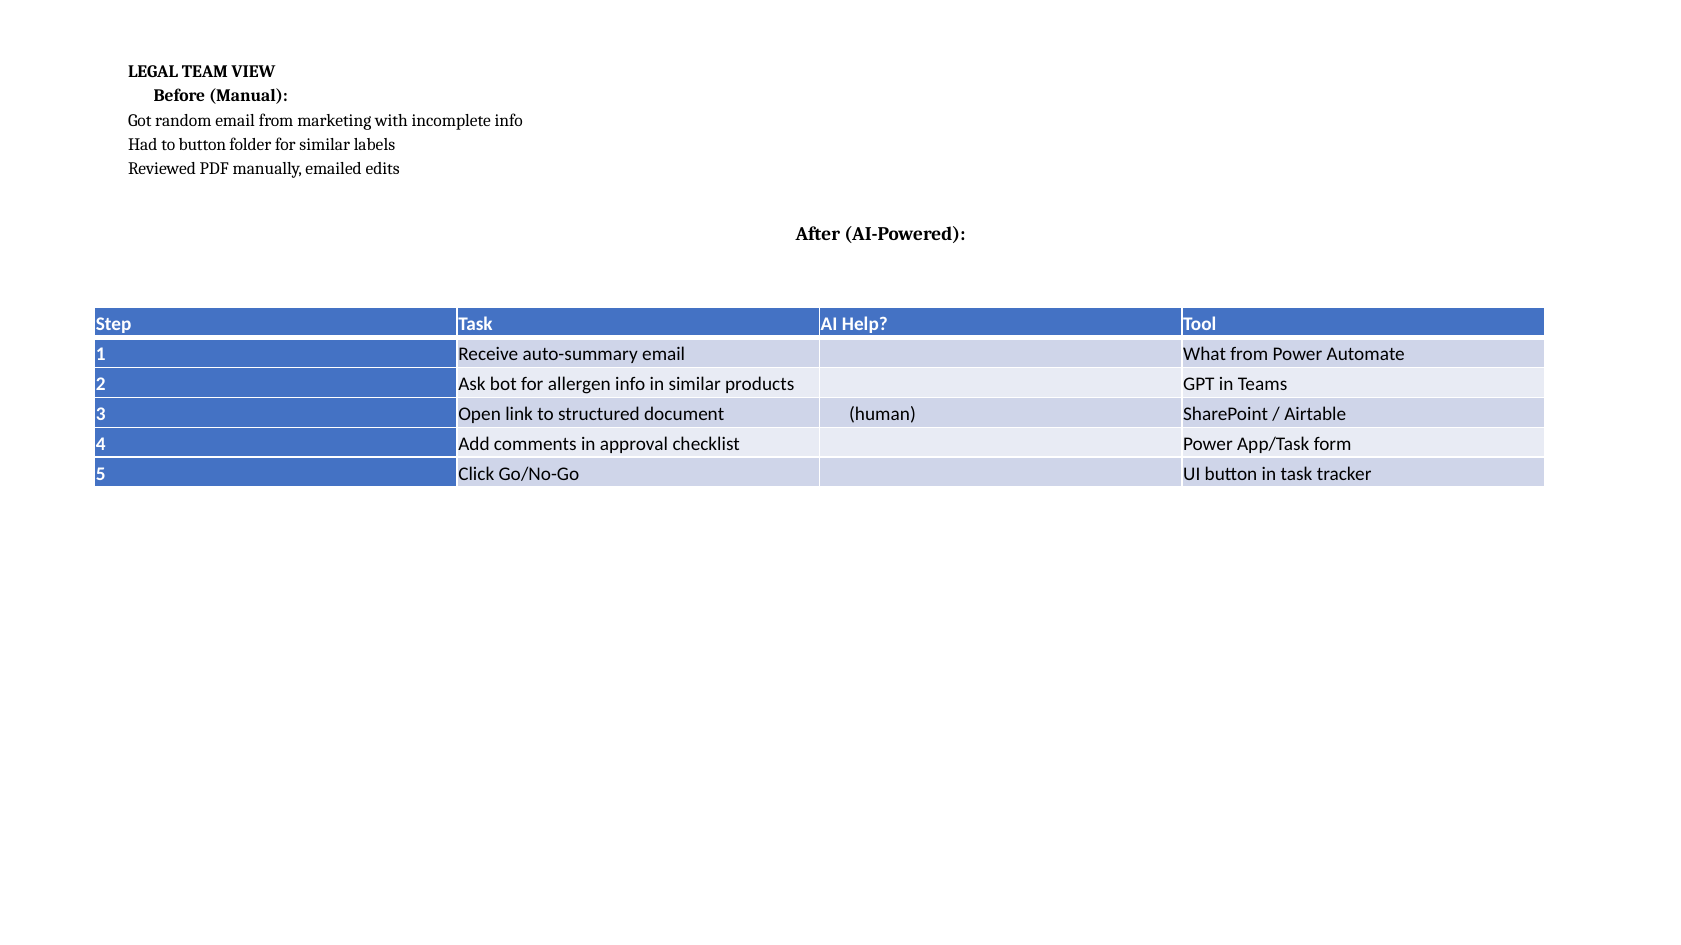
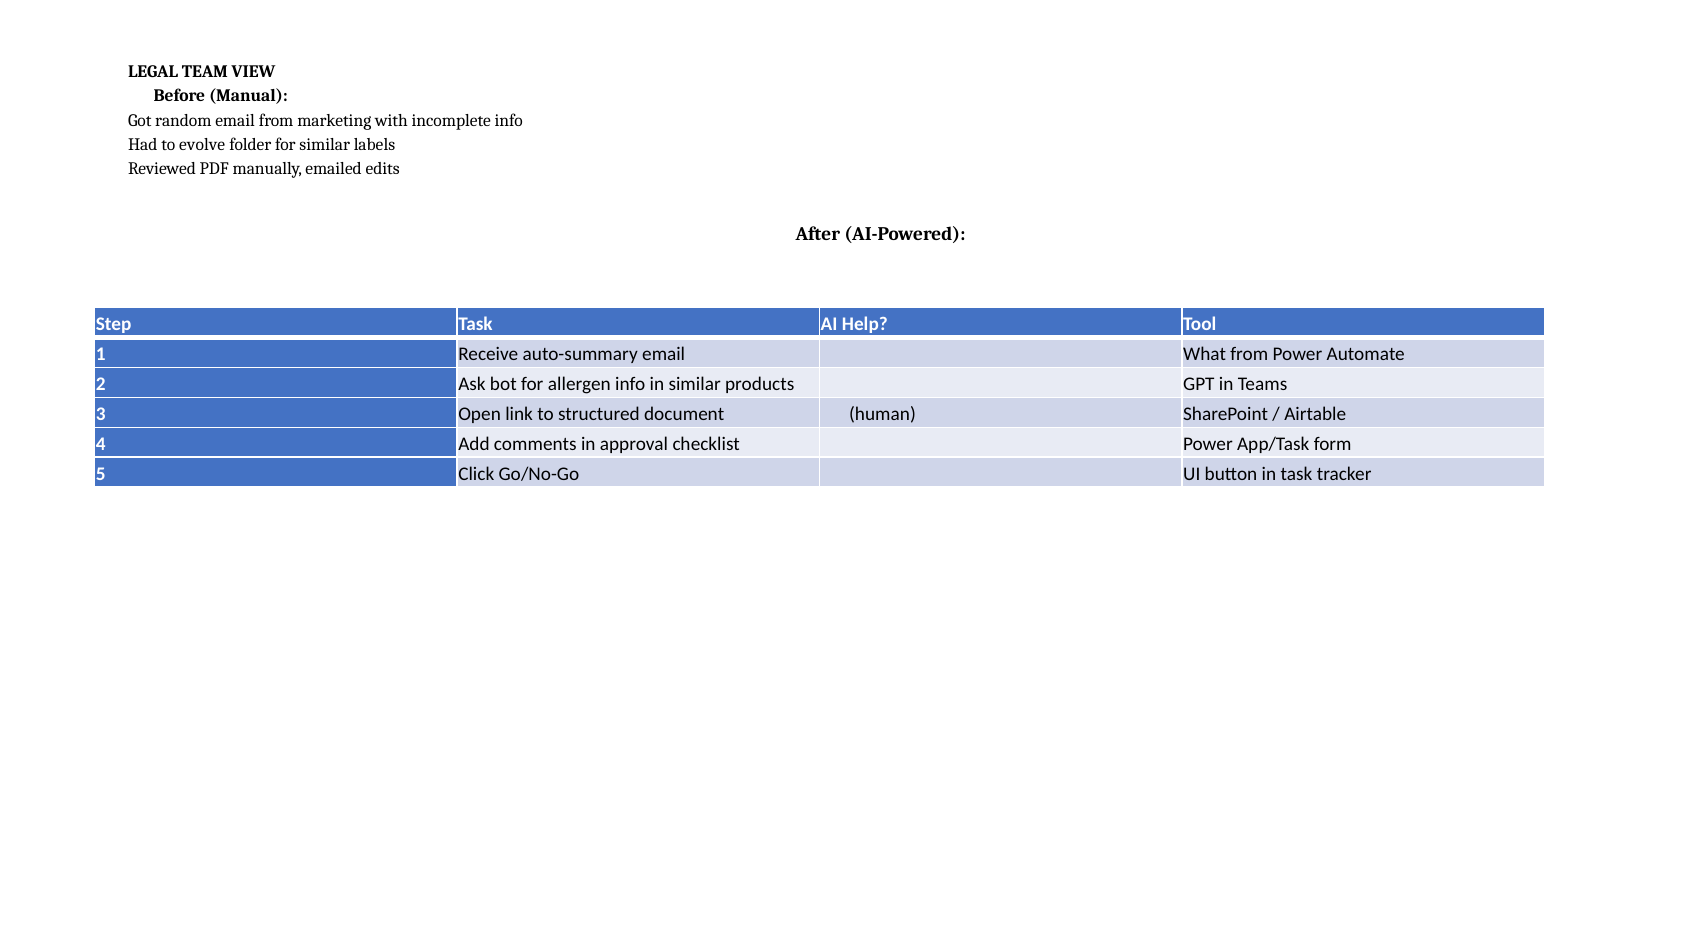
to button: button -> evolve (202, 144)
